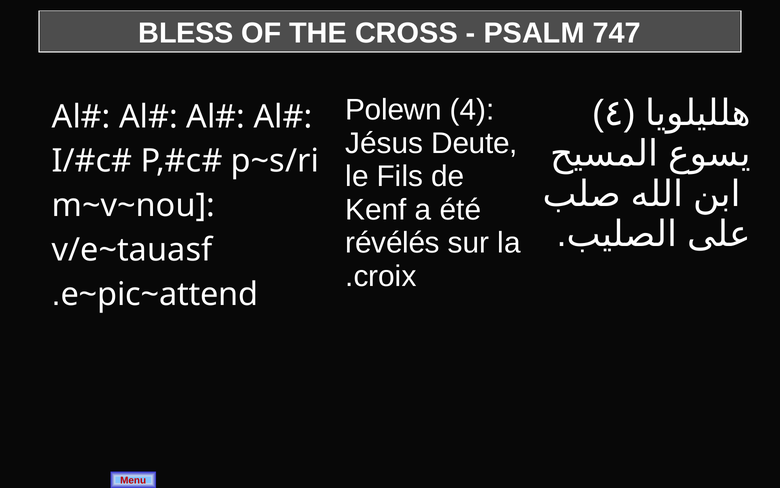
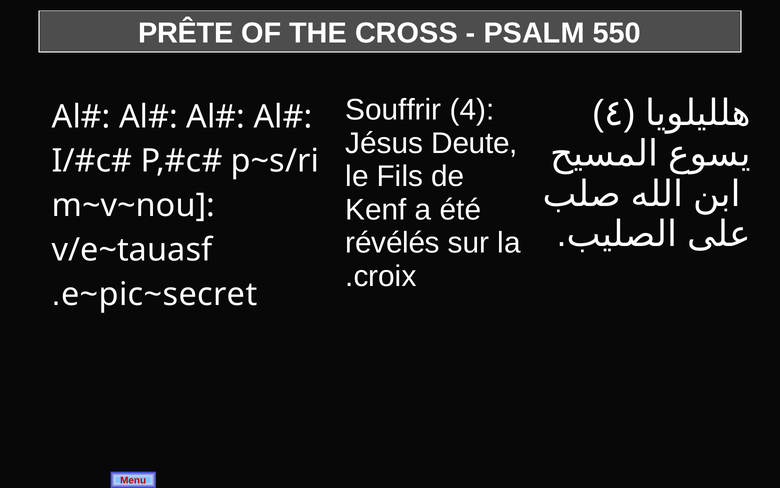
BLESS: BLESS -> PRÊTE (186, 33)
747: 747 -> 550 (617, 33)
Polewn: Polewn -> Souffrir (393, 110)
e~pic~attend: e~pic~attend -> e~pic~secret (159, 294)
